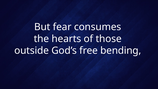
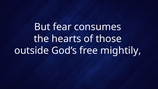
bending: bending -> mightily (121, 51)
